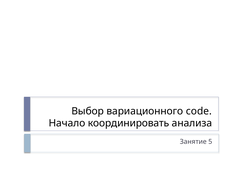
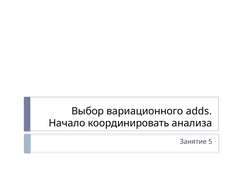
code: code -> adds (199, 111)
